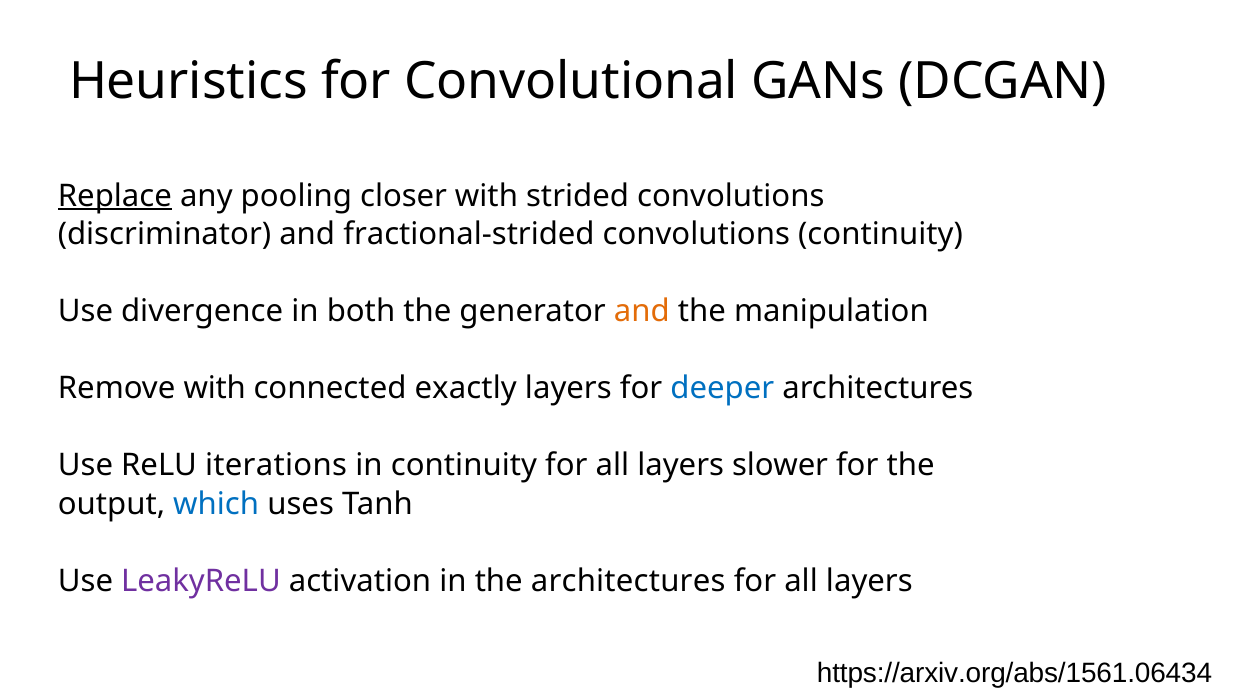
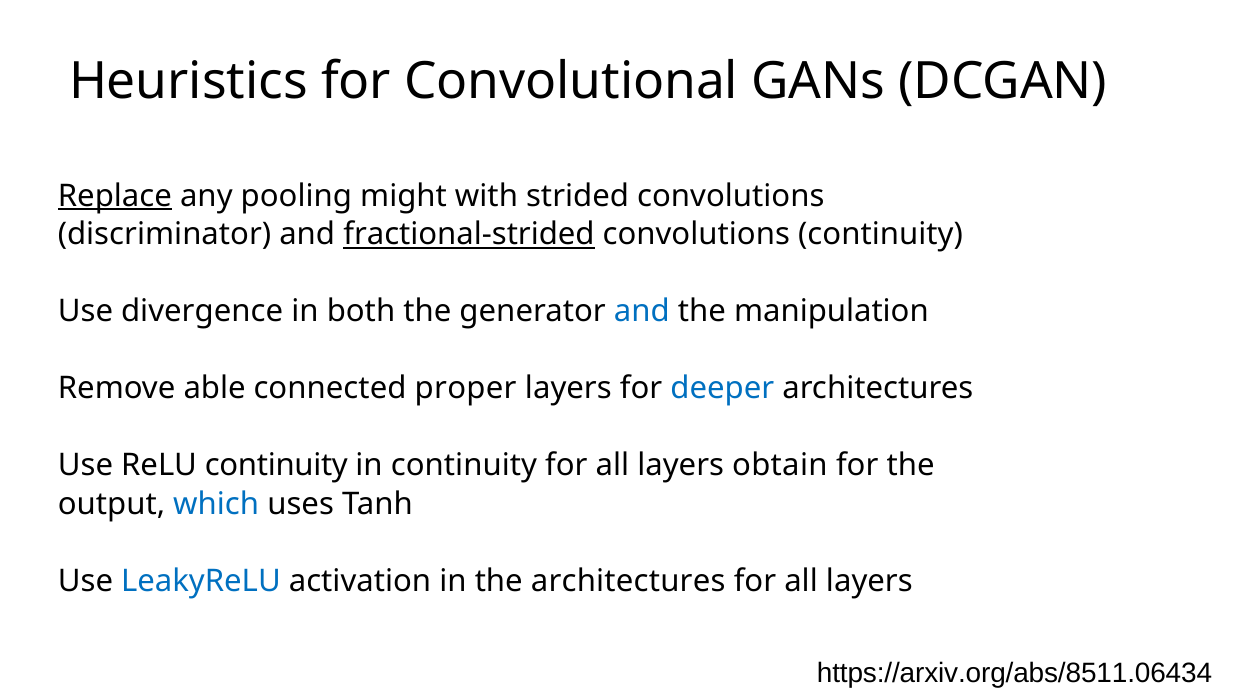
closer: closer -> might (404, 196)
fractional-strided underline: none -> present (469, 235)
and colour: orange -> blue (642, 312)
Remove with: with -> able (215, 389)
exactly: exactly -> proper (466, 389)
ReLU iterations: iterations -> continuity (276, 466)
slower: slower -> obtain (780, 466)
LeakyReLU colour: purple -> blue (201, 581)
https://arxiv.org/abs/1561.06434: https://arxiv.org/abs/1561.06434 -> https://arxiv.org/abs/8511.06434 (1015, 673)
